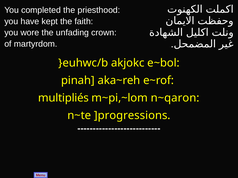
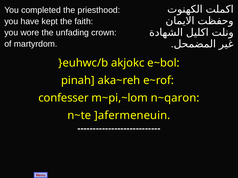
multipliés: multipliés -> confesser (64, 98)
]progressions: ]progressions -> ]afermeneuin (132, 116)
